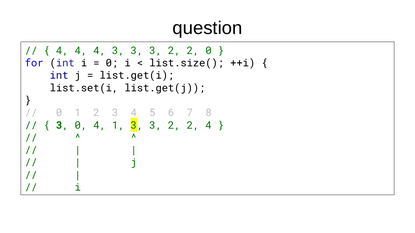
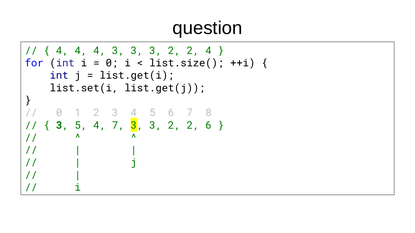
2 0: 0 -> 4 (208, 51)
3 0: 0 -> 5 (81, 126)
4 1: 1 -> 7 (118, 126)
2 4: 4 -> 6 (208, 126)
